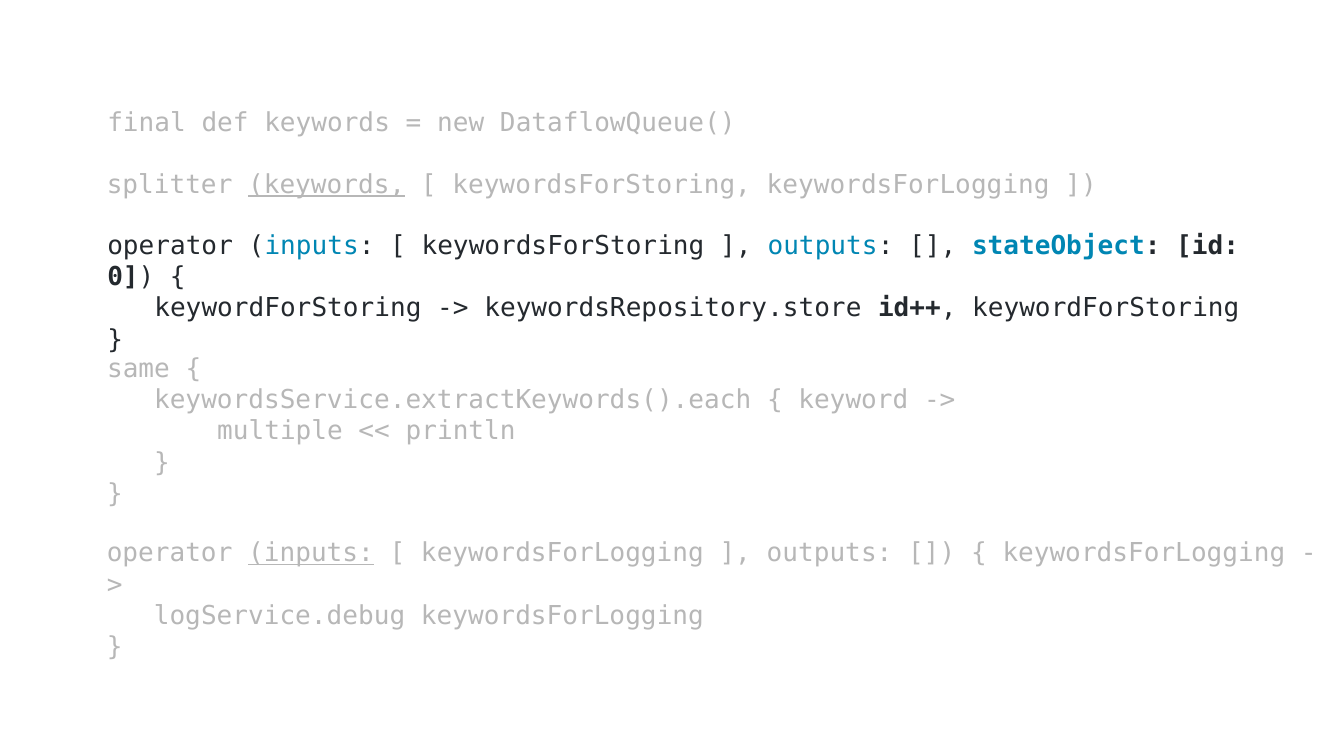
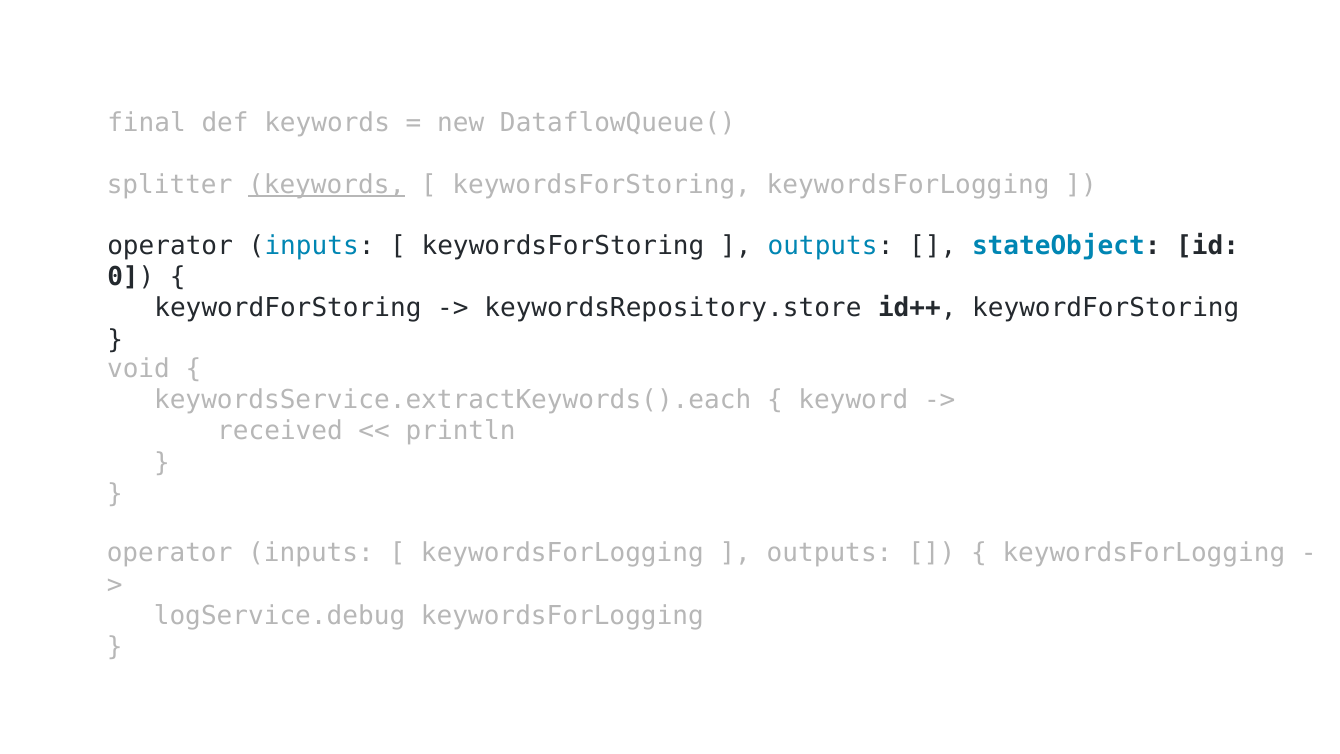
same: same -> void (138, 369)
multiple: multiple -> received (280, 431)
inputs underline: present -> none (311, 553)
